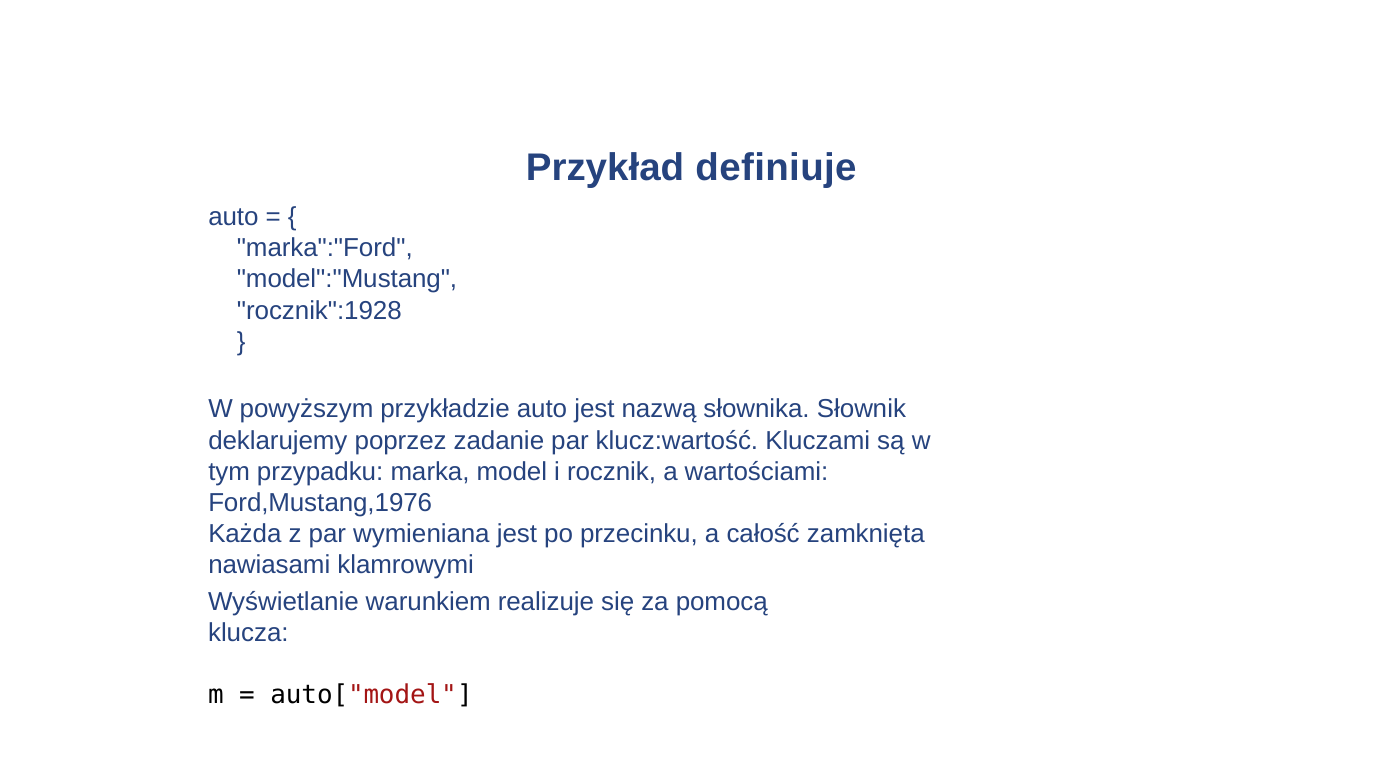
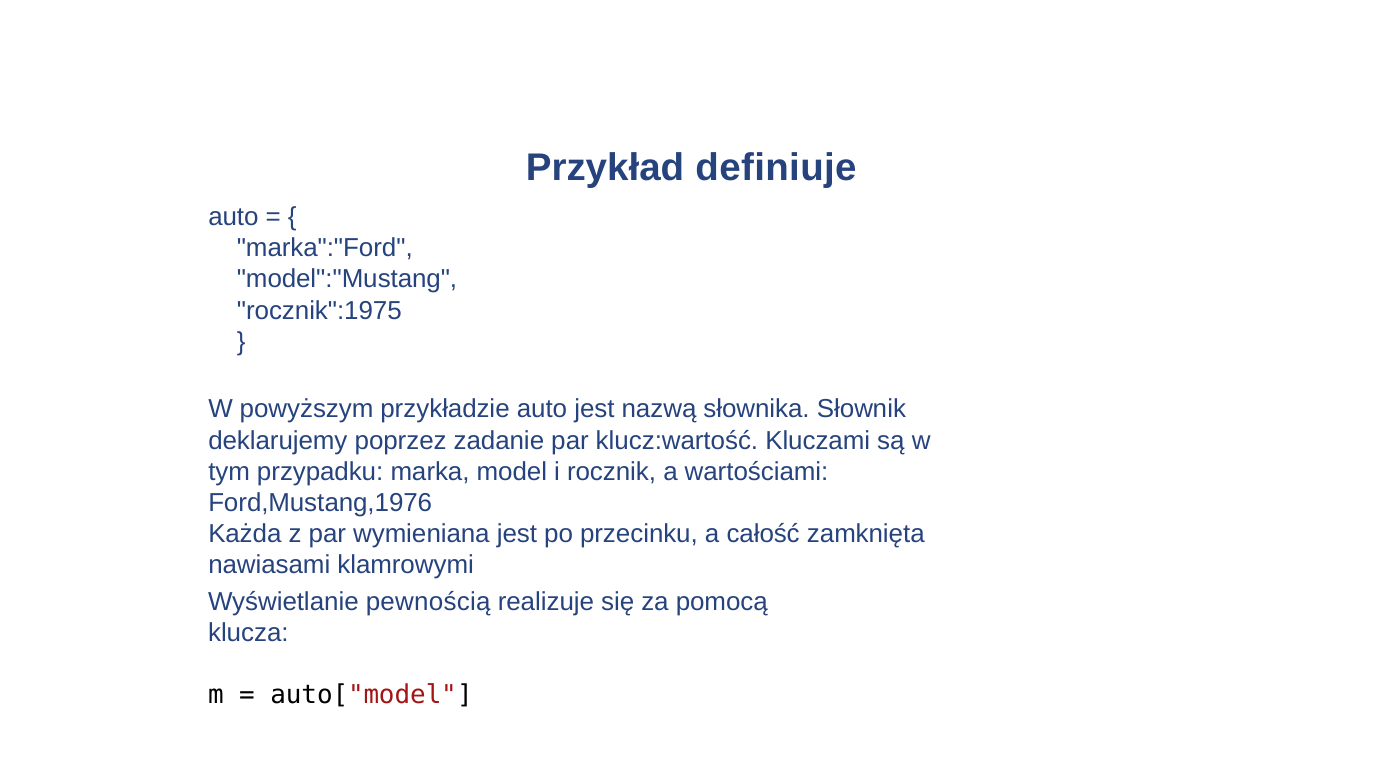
rocznik":1928: rocznik":1928 -> rocznik":1975 (319, 311)
warunkiem: warunkiem -> pewnością (428, 602)
